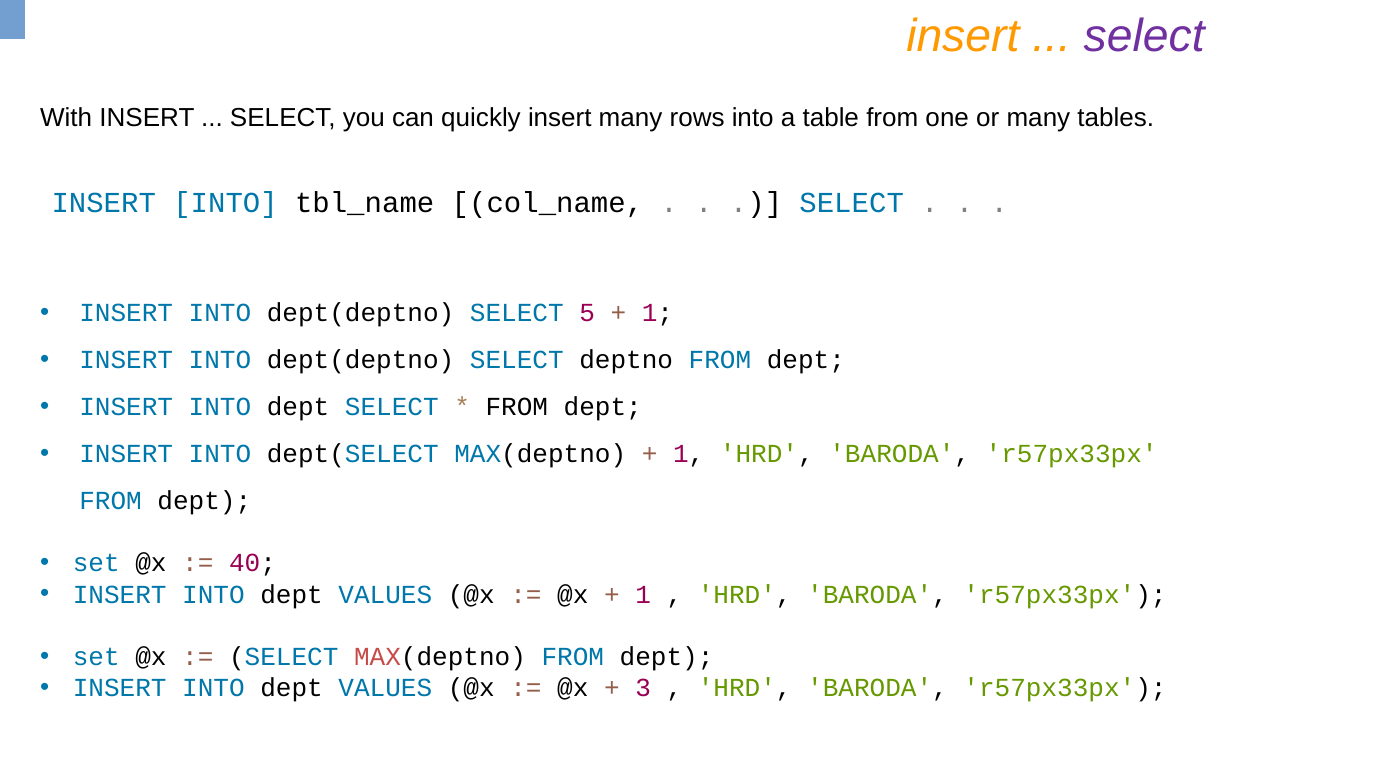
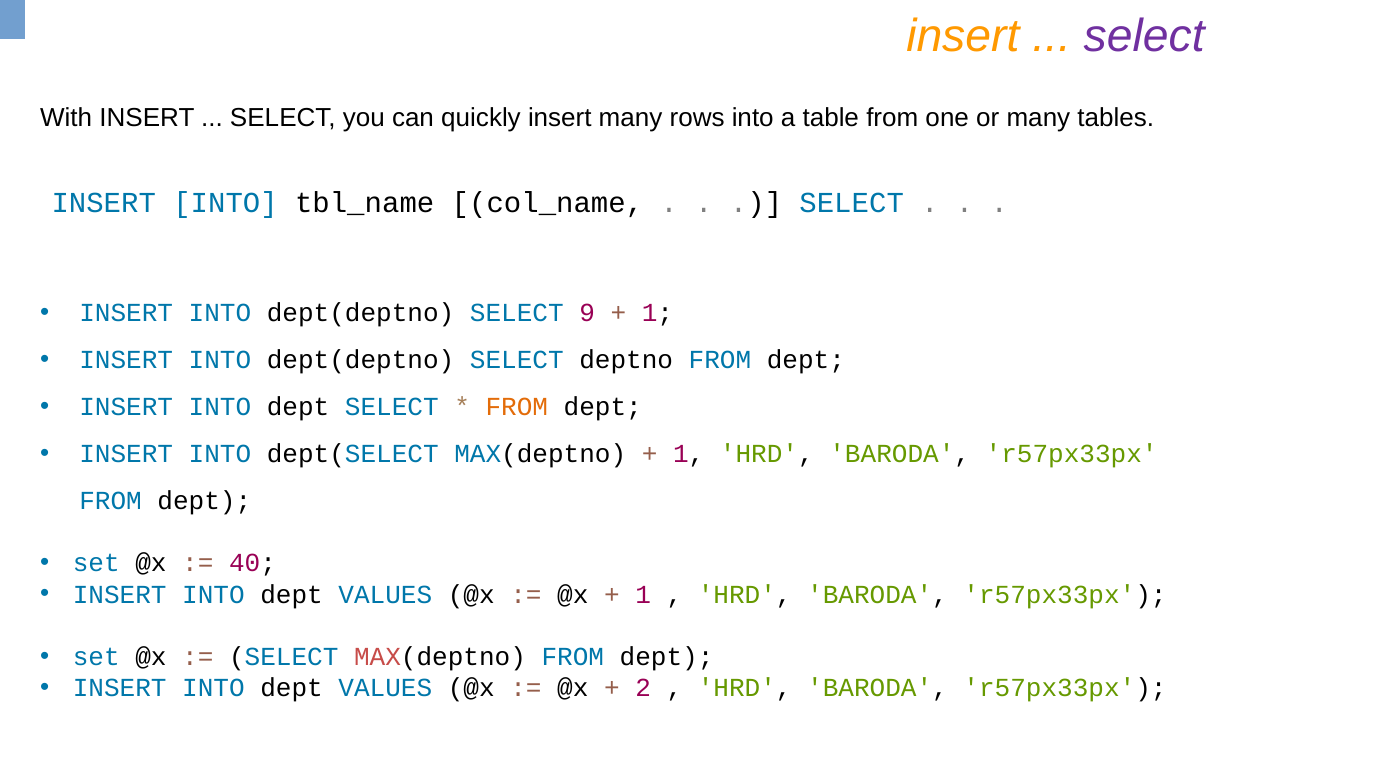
5: 5 -> 9 (587, 313)
FROM colour: black -> orange (517, 407)
3: 3 -> 2 (643, 688)
